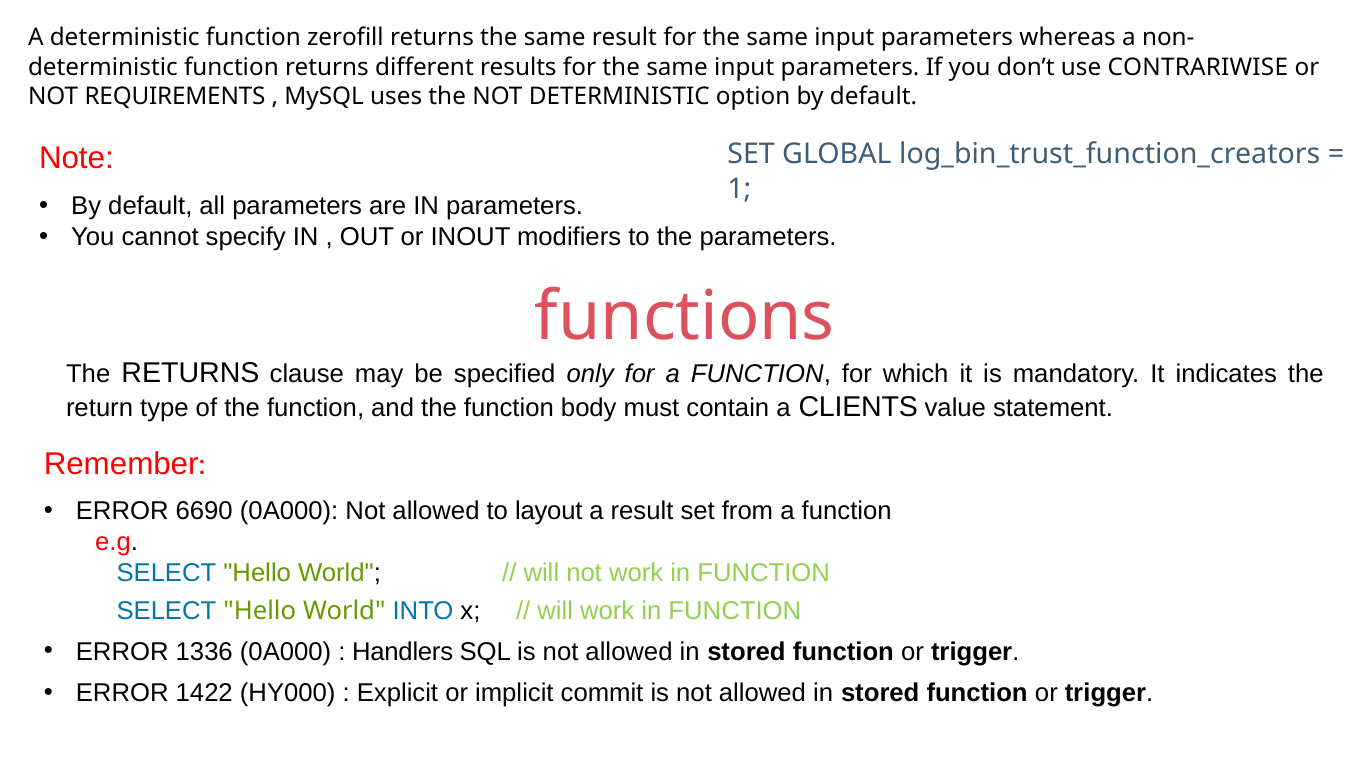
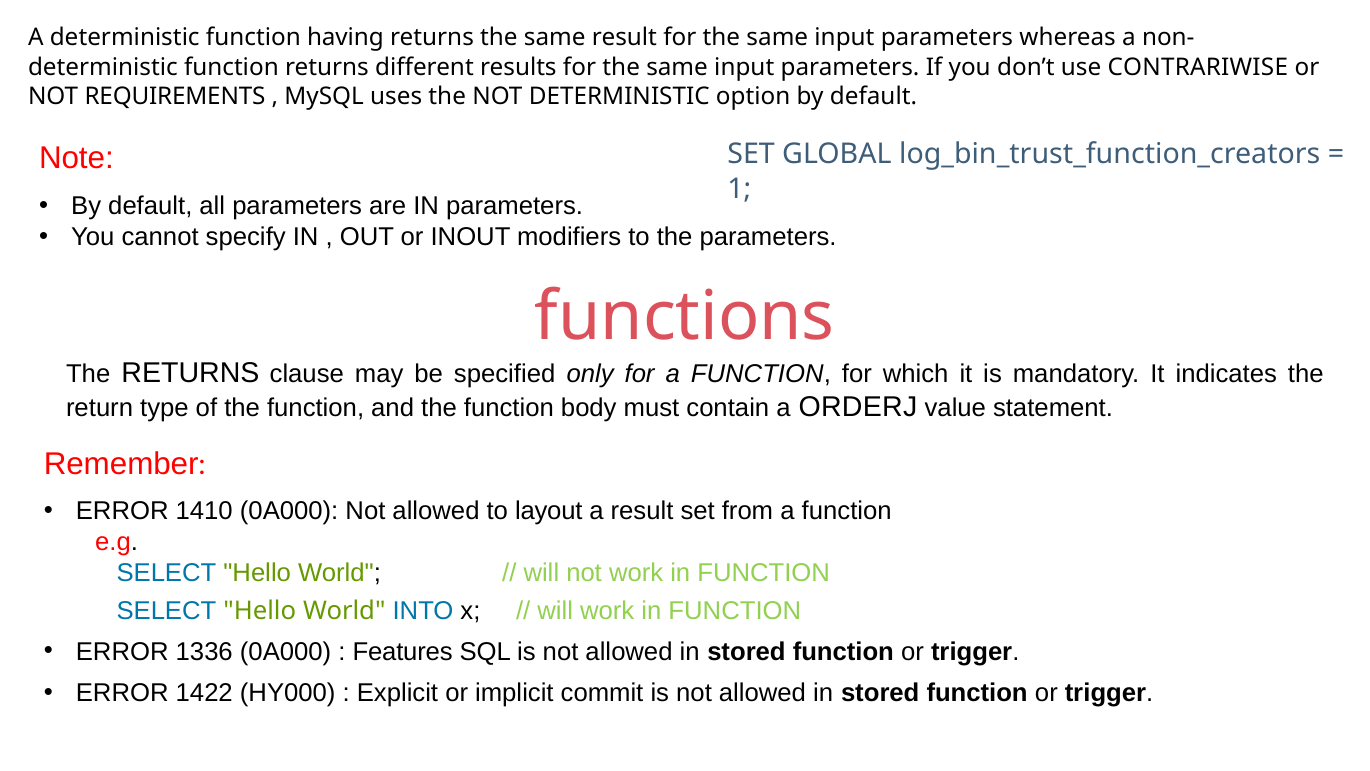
zerofill: zerofill -> having (345, 38)
CLIENTS: CLIENTS -> ORDERJ (858, 407)
6690: 6690 -> 1410 (204, 511)
Handlers: Handlers -> Features (403, 652)
